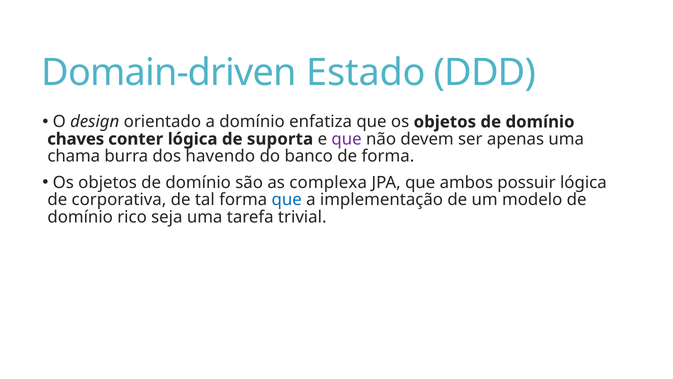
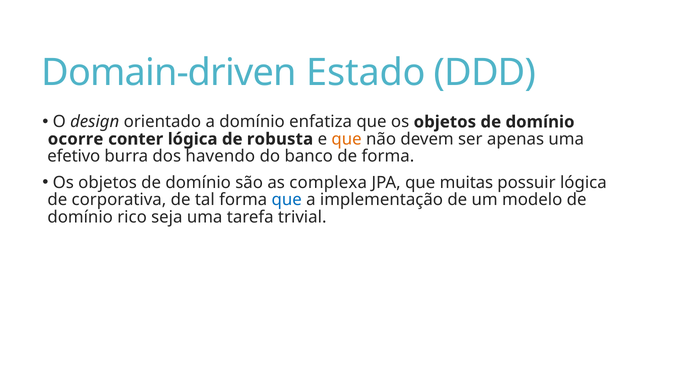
chaves: chaves -> ocorre (76, 139)
suporta: suporta -> robusta (280, 139)
que colour: purple -> orange (347, 139)
chama: chama -> efetivo (74, 156)
ambos: ambos -> muitas (466, 182)
